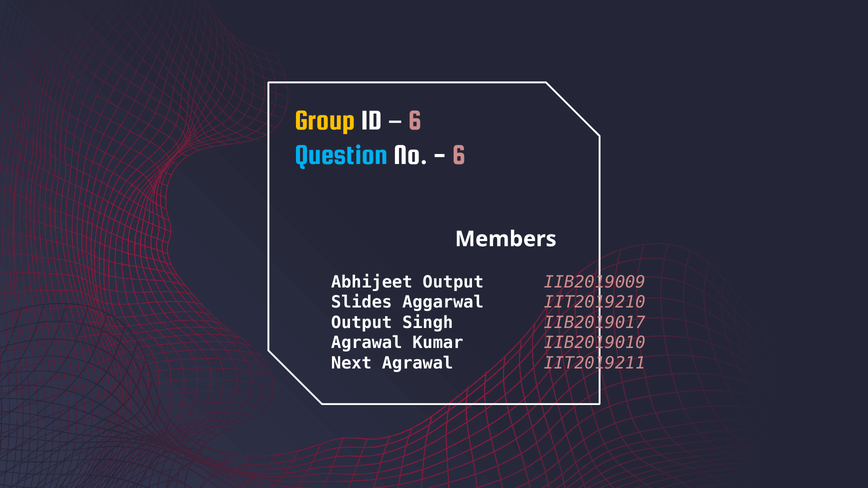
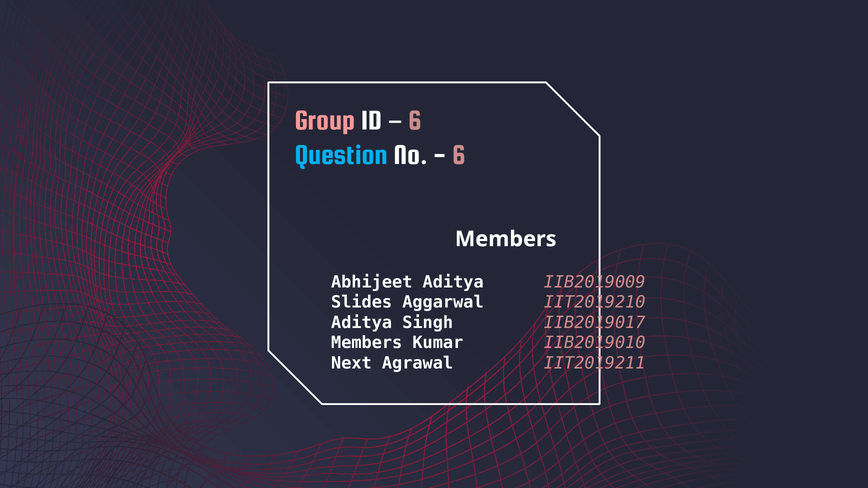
Group colour: yellow -> pink (325, 120)
Abhijeet Output: Output -> Aditya (453, 282)
Output: Output -> Aditya (362, 323)
Agrawal: Agrawal -> Members (367, 343)
